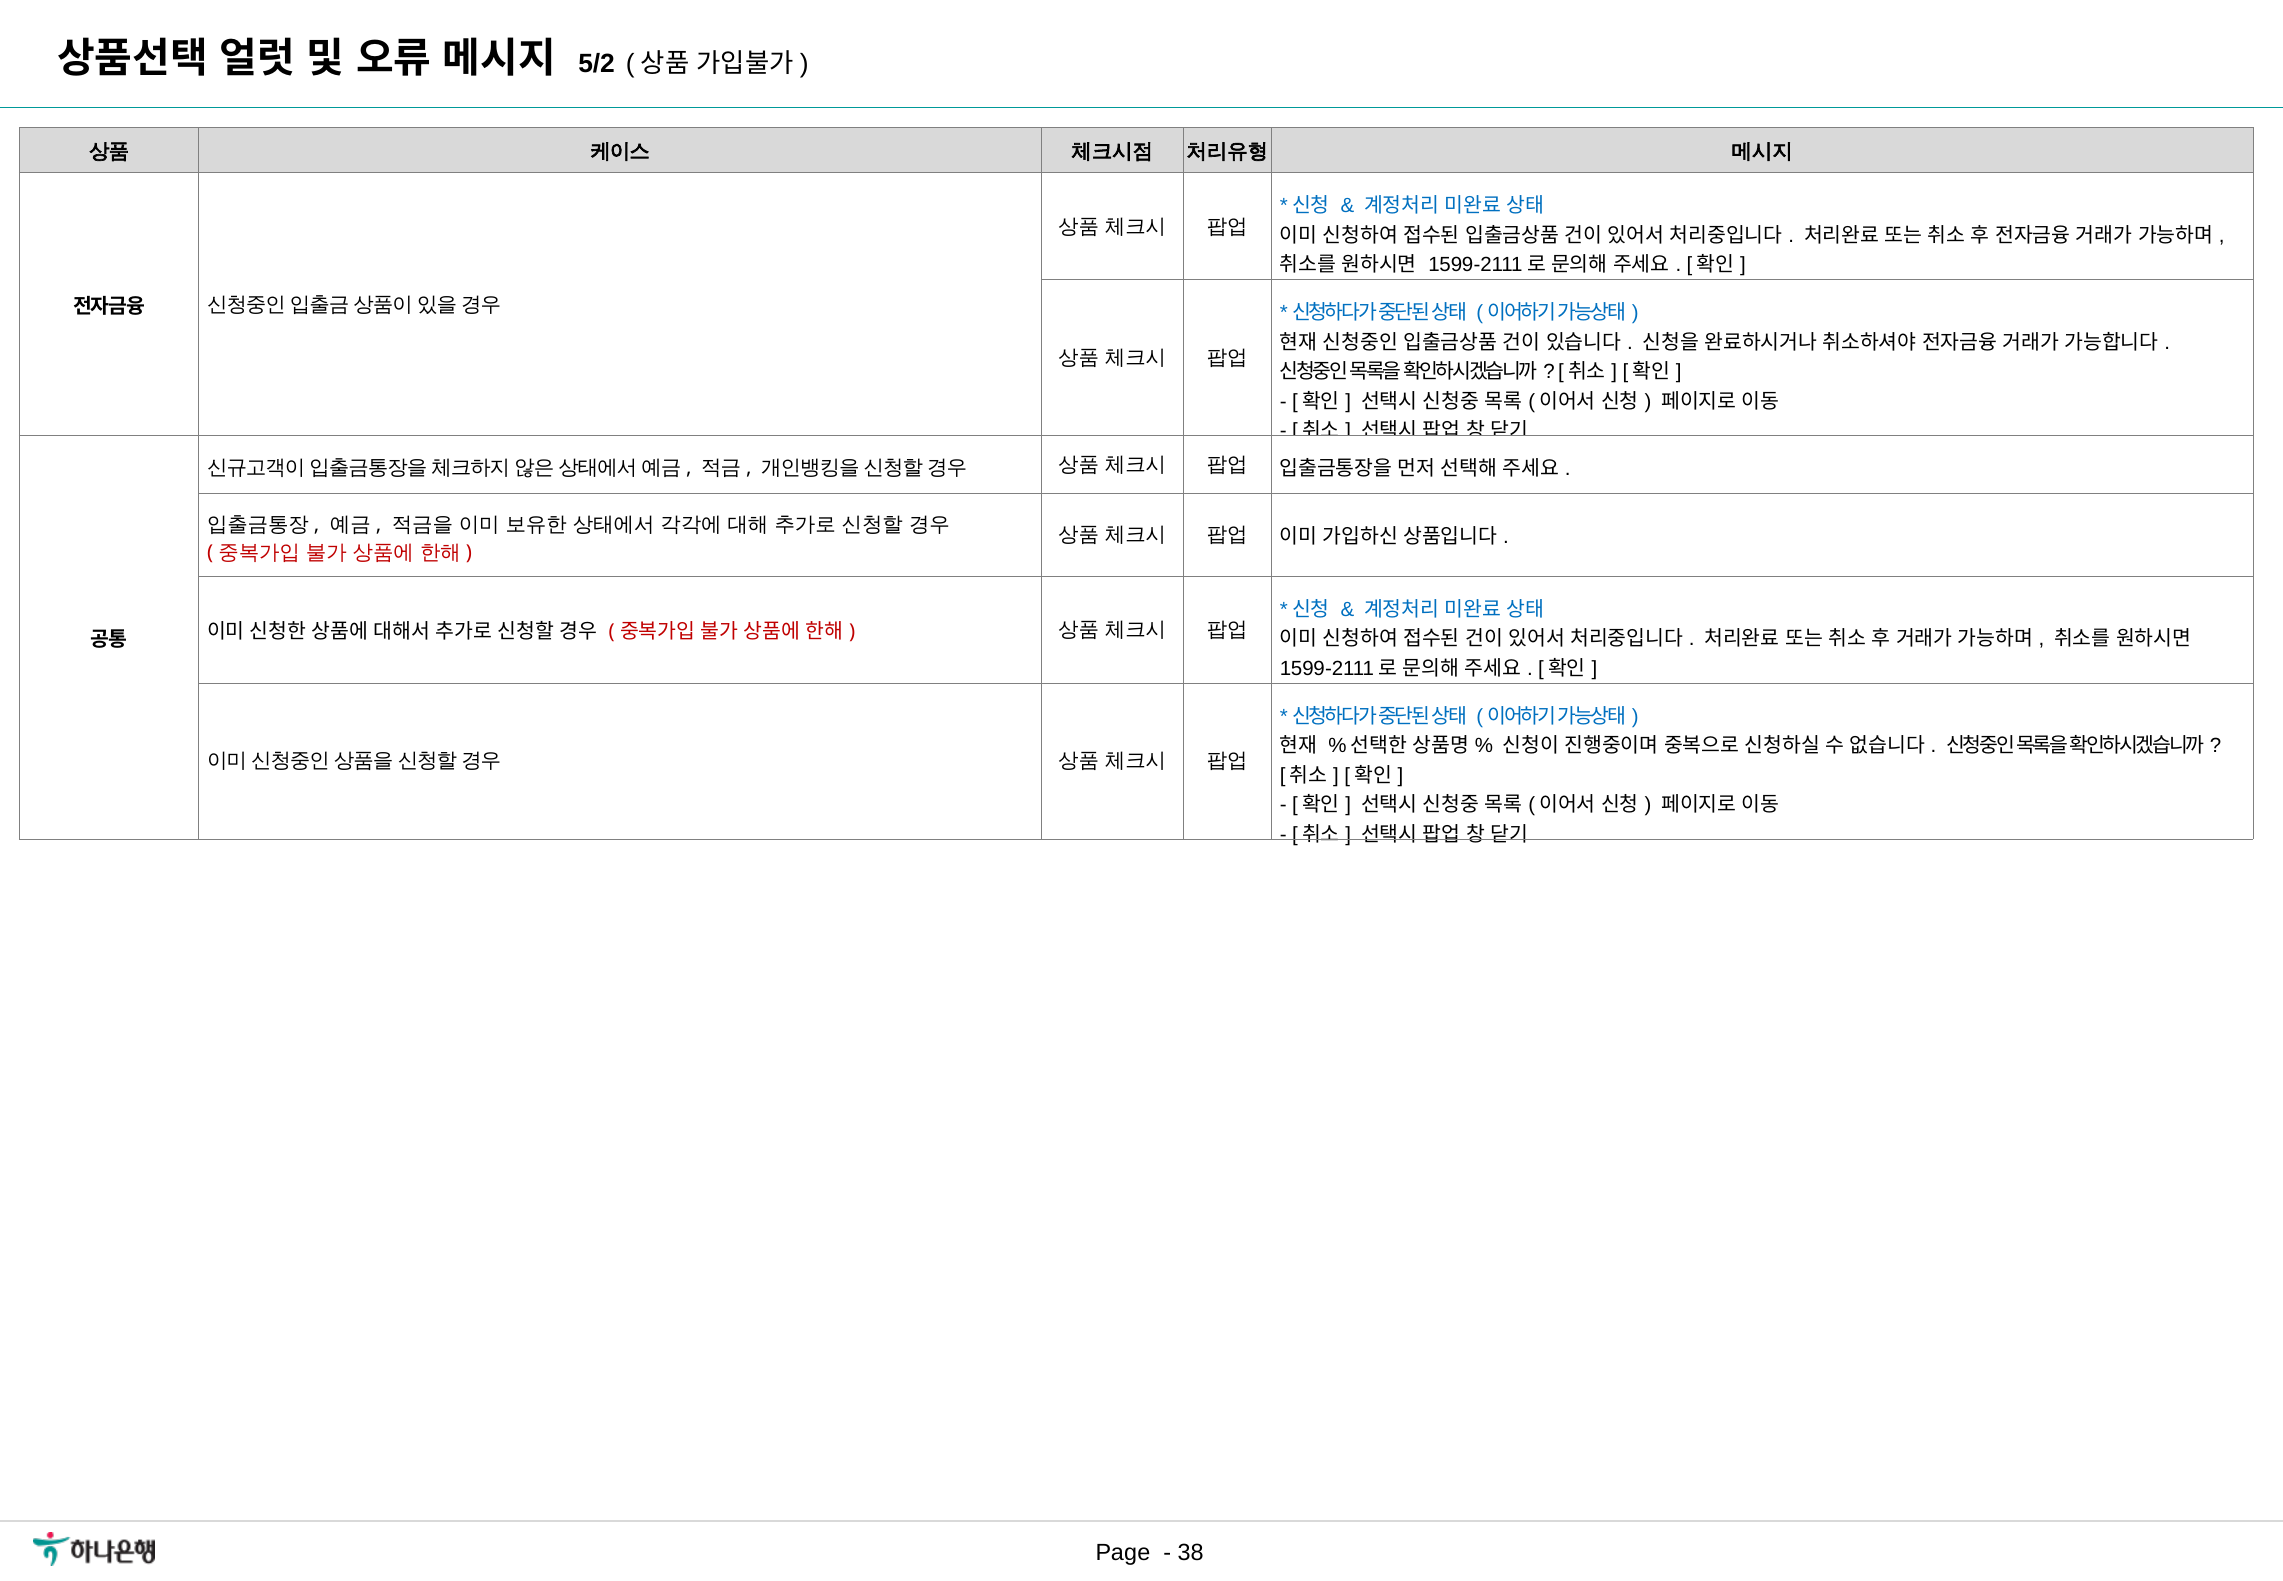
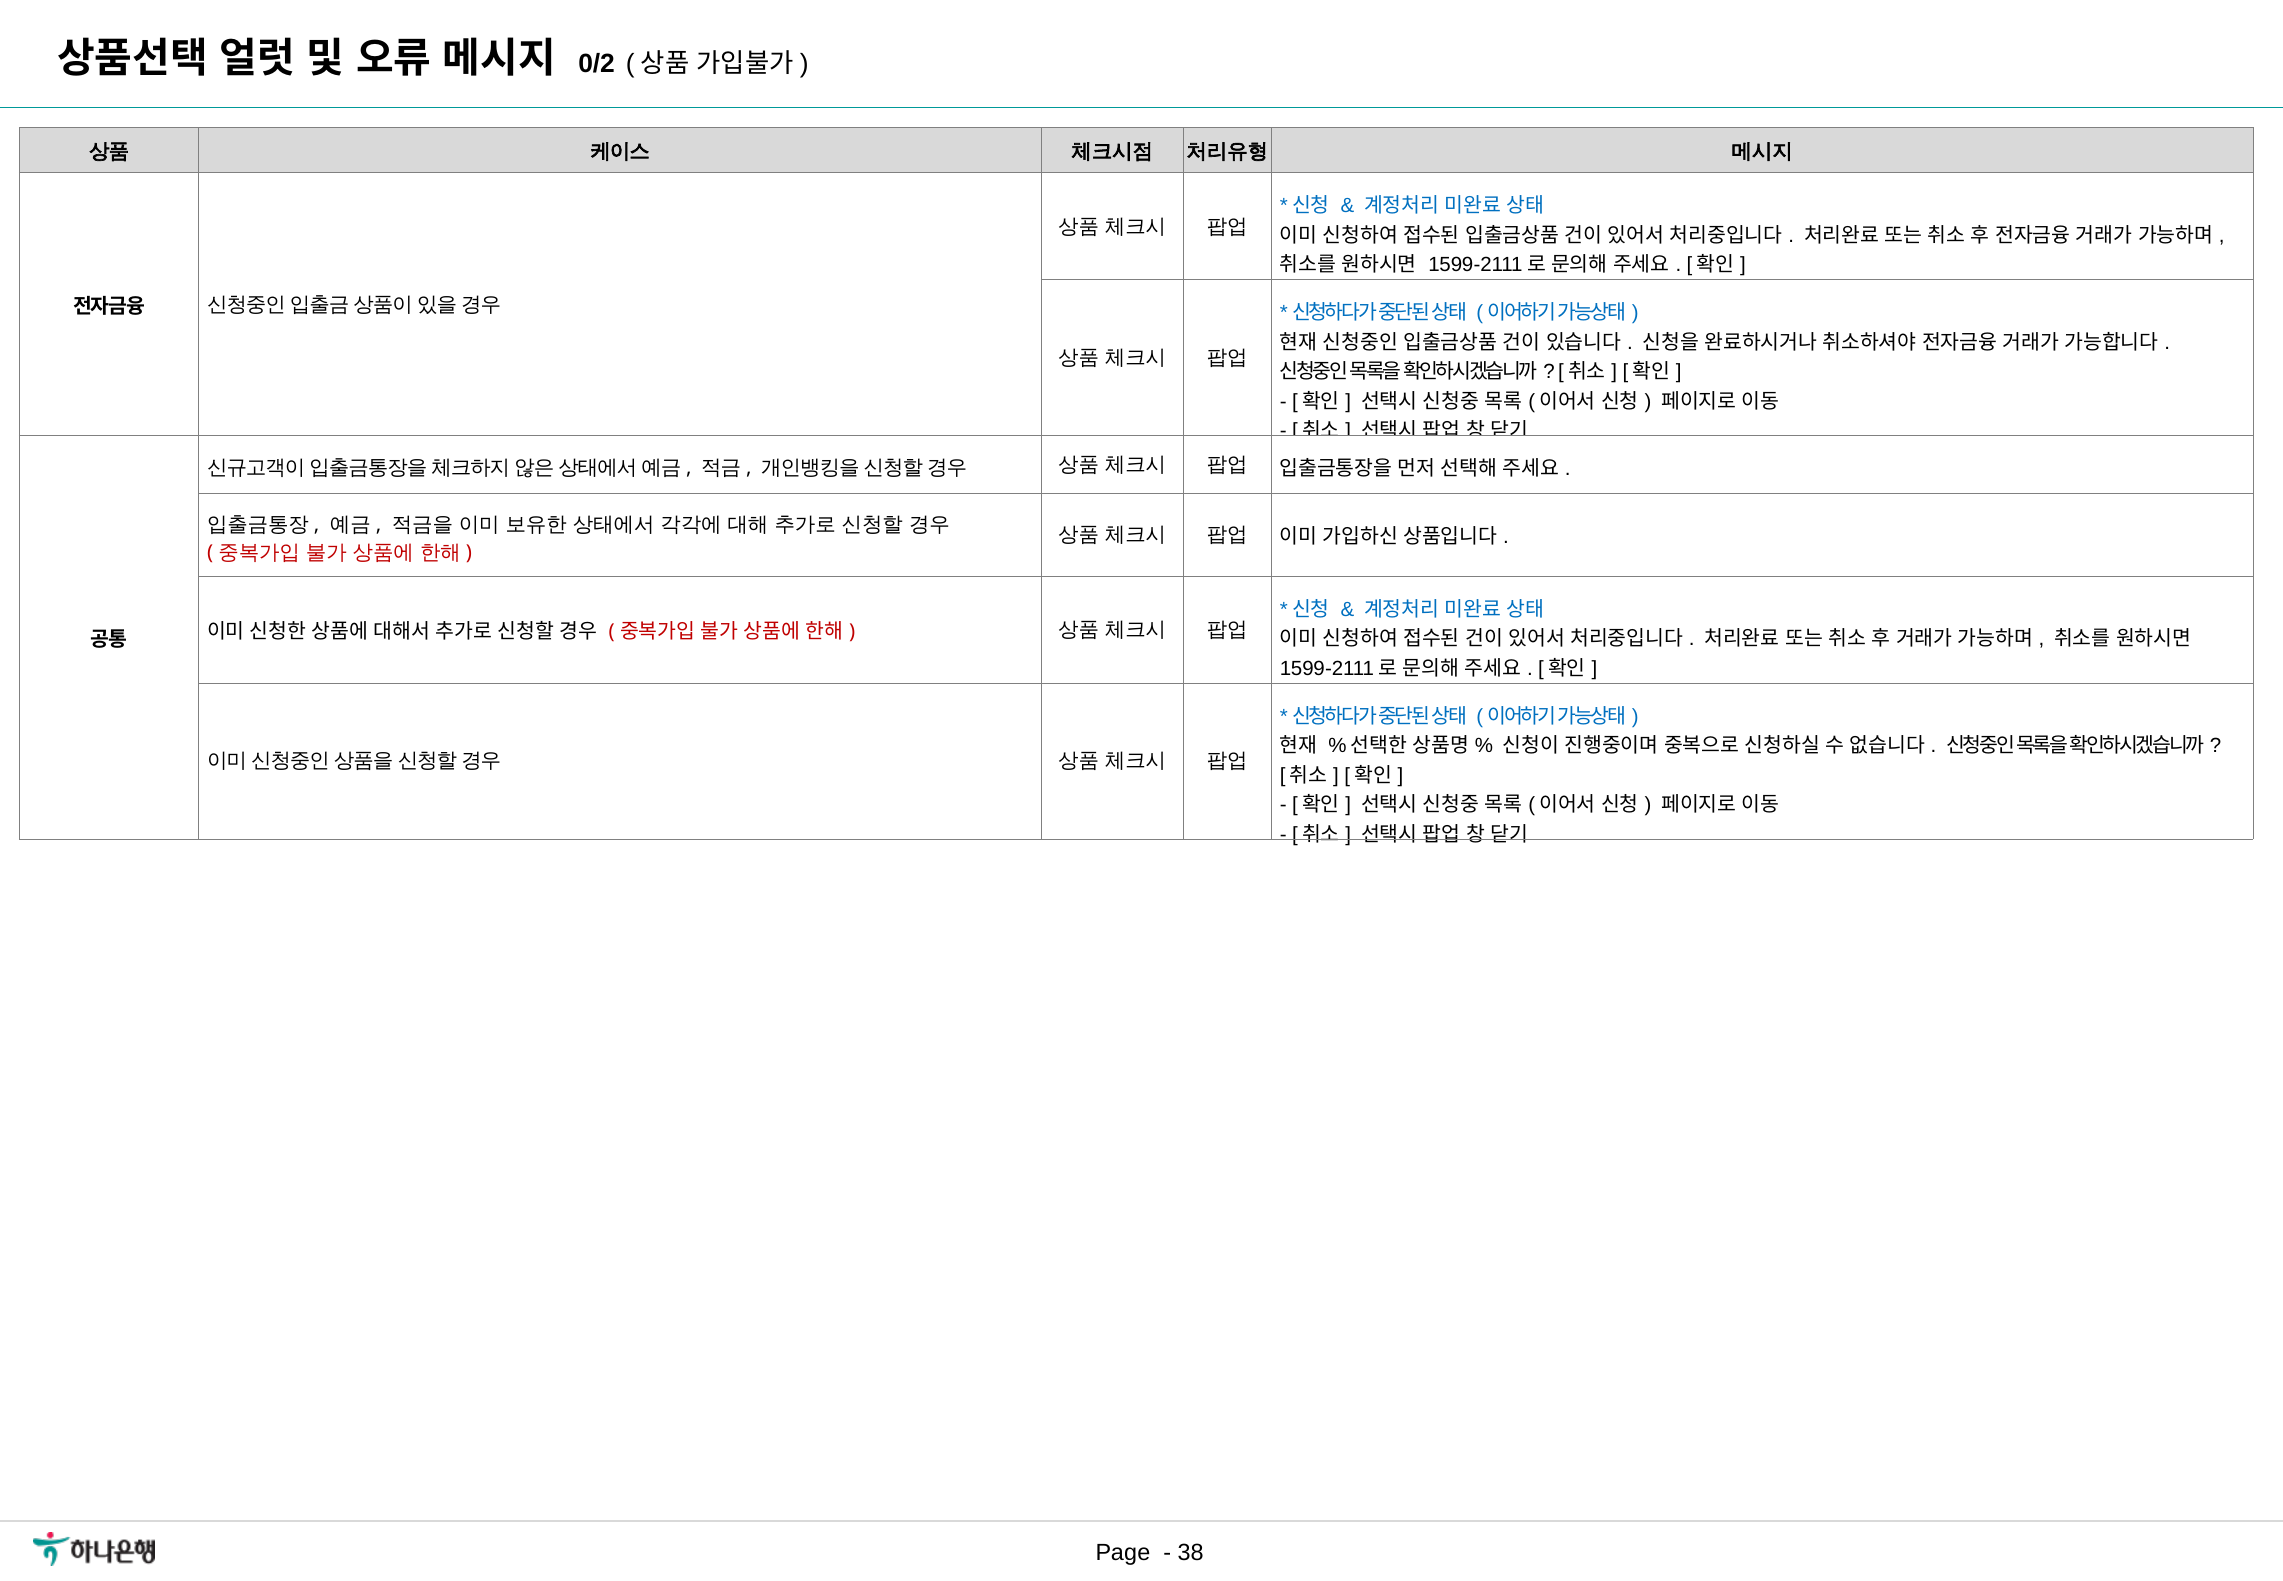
5/2: 5/2 -> 0/2 (597, 64)
